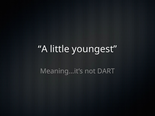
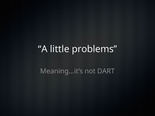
youngest: youngest -> problems (94, 49)
